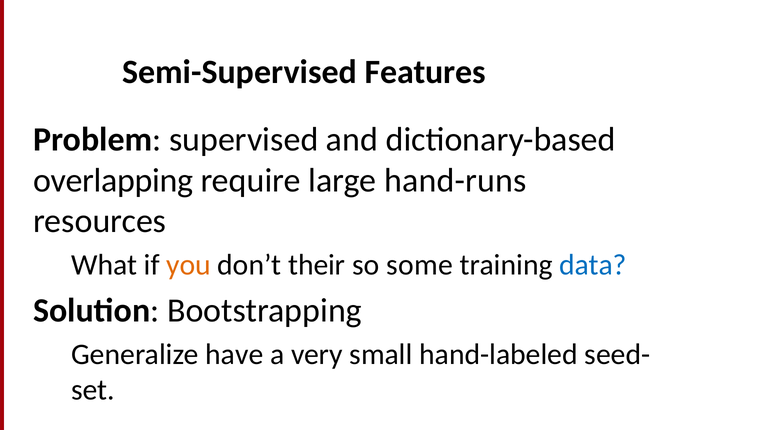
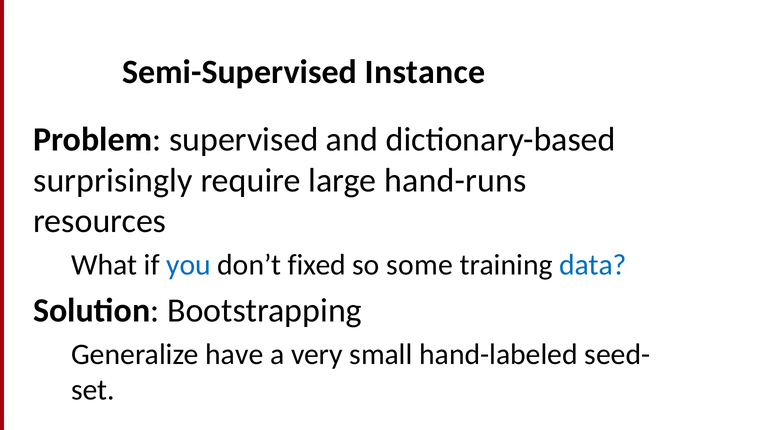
Features: Features -> Instance (425, 72)
overlapping: overlapping -> surprisingly (113, 180)
you colour: orange -> blue (189, 265)
their: their -> fixed (317, 265)
